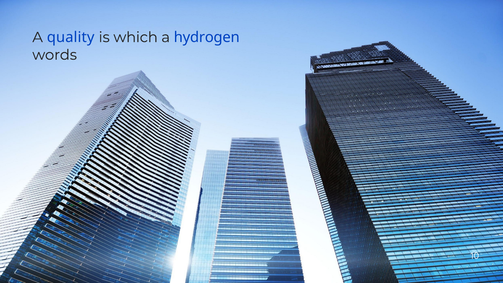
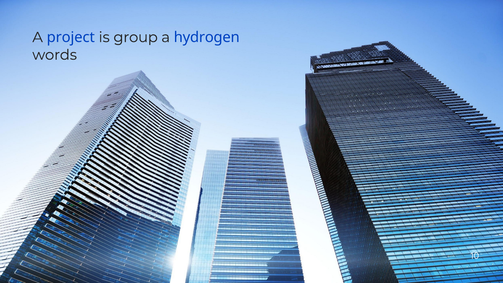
quality: quality -> project (71, 37)
which: which -> group (136, 37)
